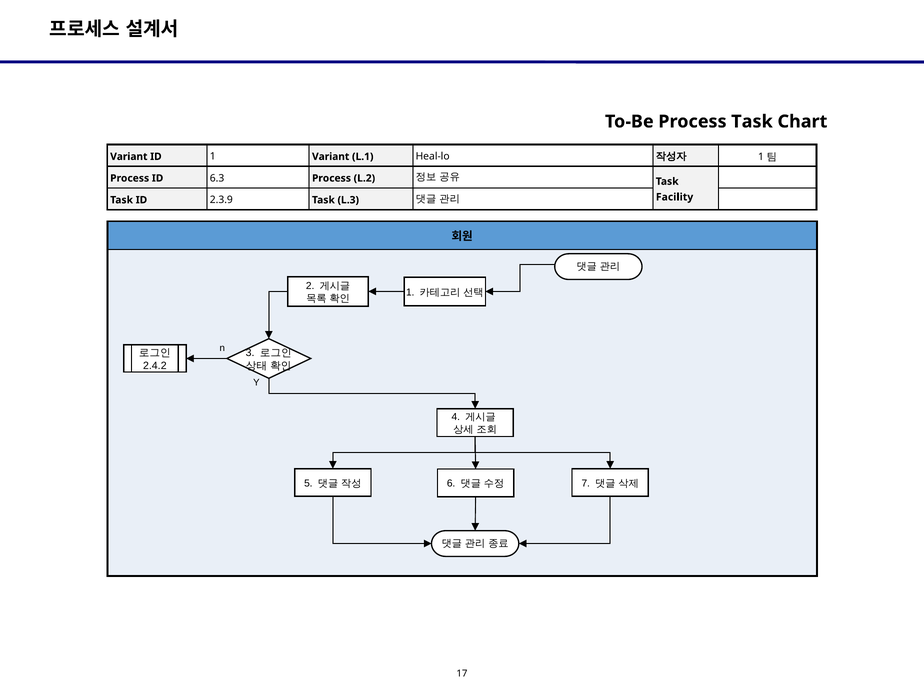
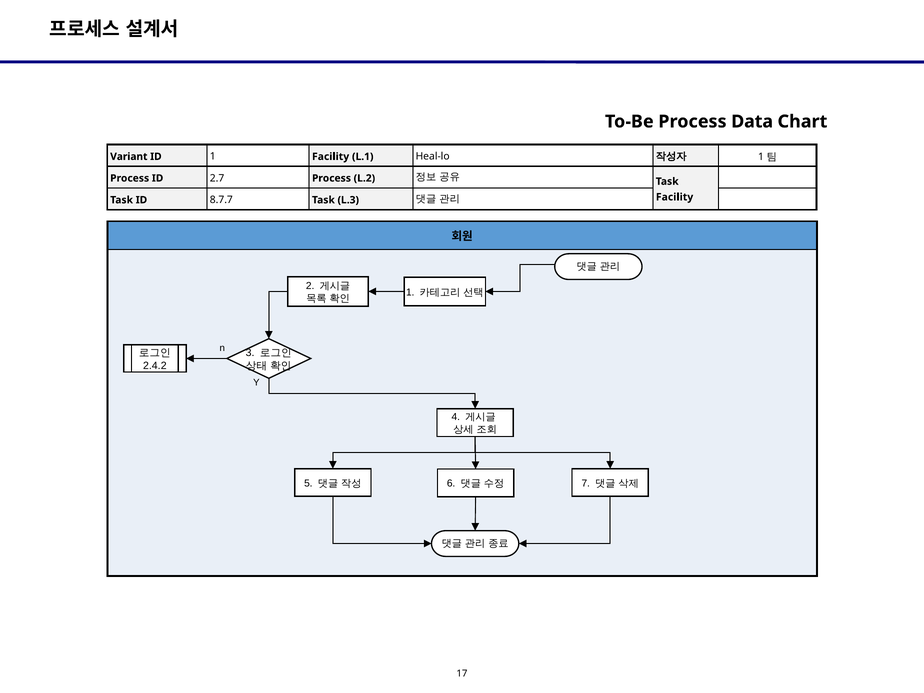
Process Task: Task -> Data (752, 122)
1 Variant: Variant -> Facility (331, 157)
6.3: 6.3 -> 2.7 (217, 178)
2.3.9: 2.3.9 -> 8.7.7 (221, 200)
